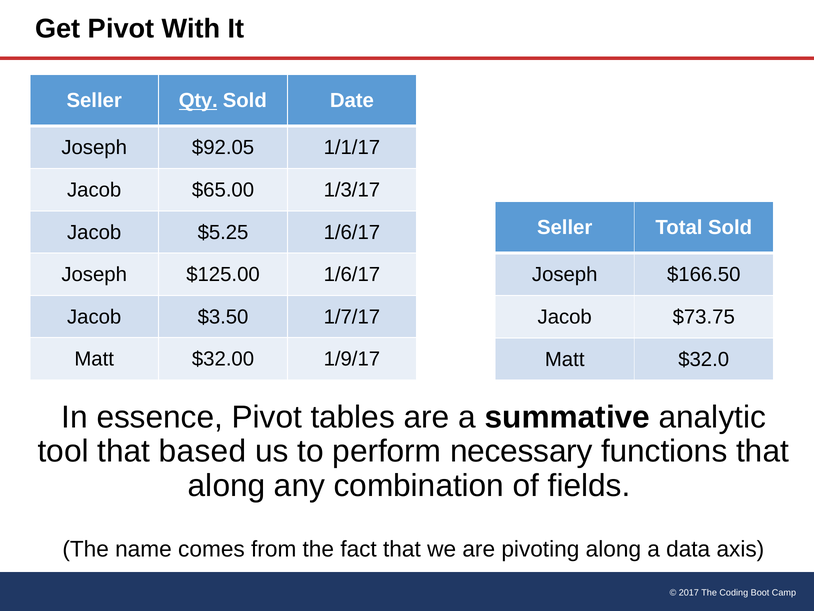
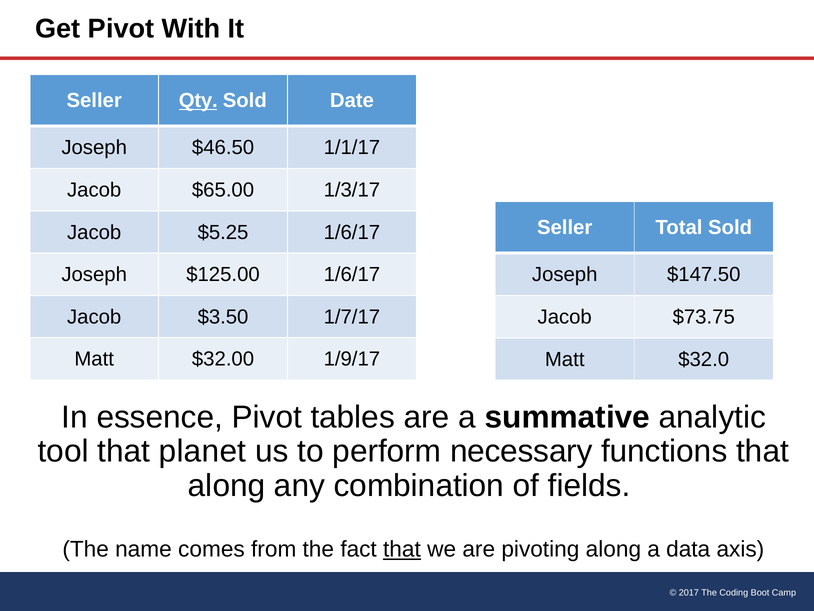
$92.05: $92.05 -> $46.50 (223, 148)
$166.50: $166.50 -> $147.50 (704, 274)
based: based -> planet (202, 451)
that underline: none -> present (402, 549)
